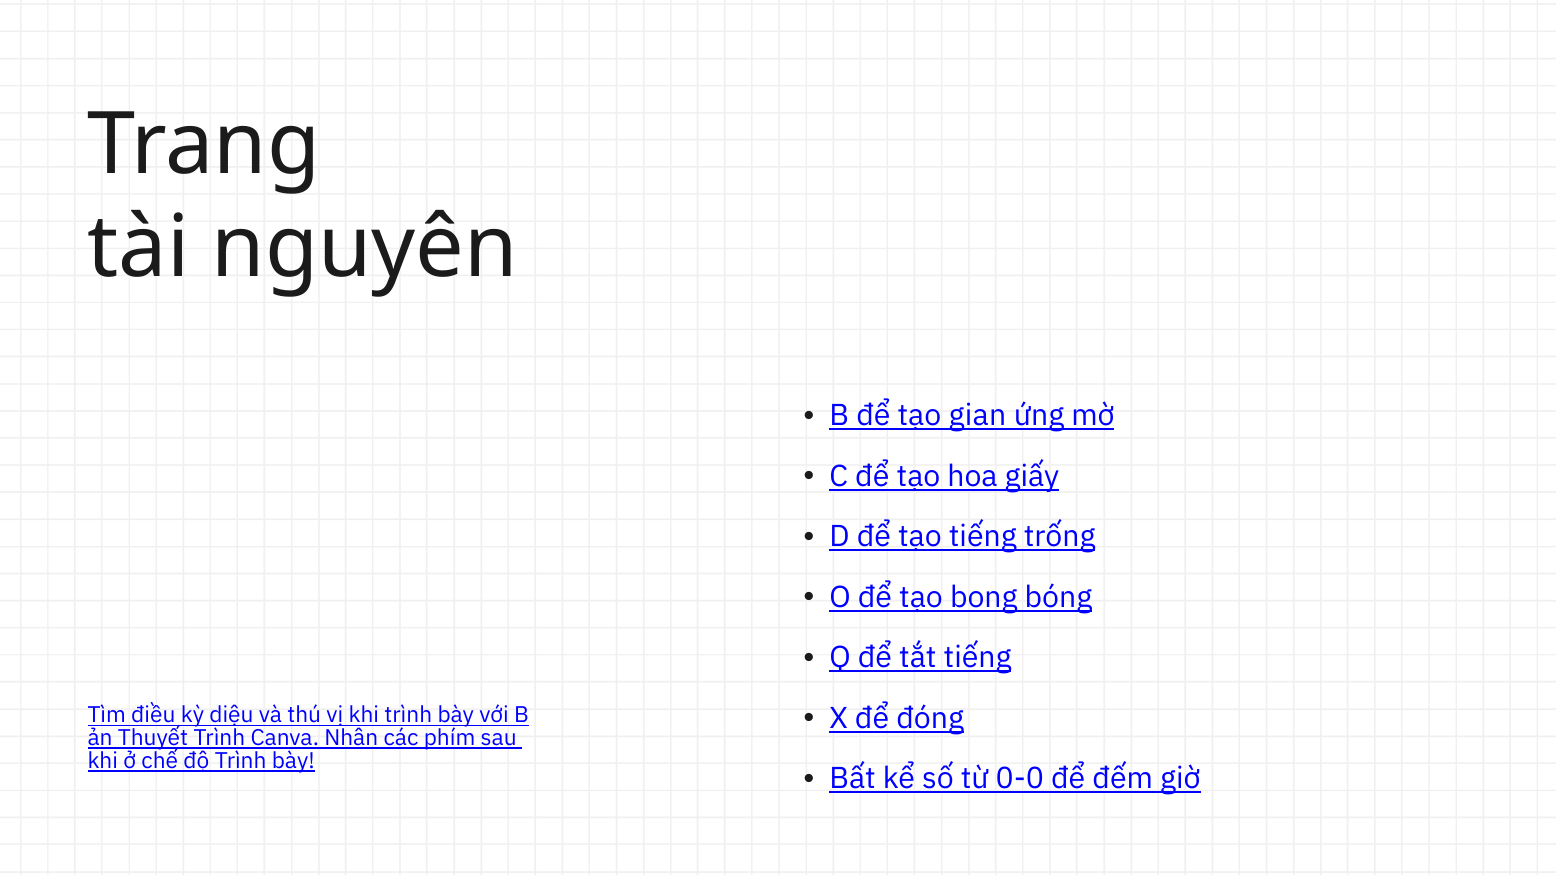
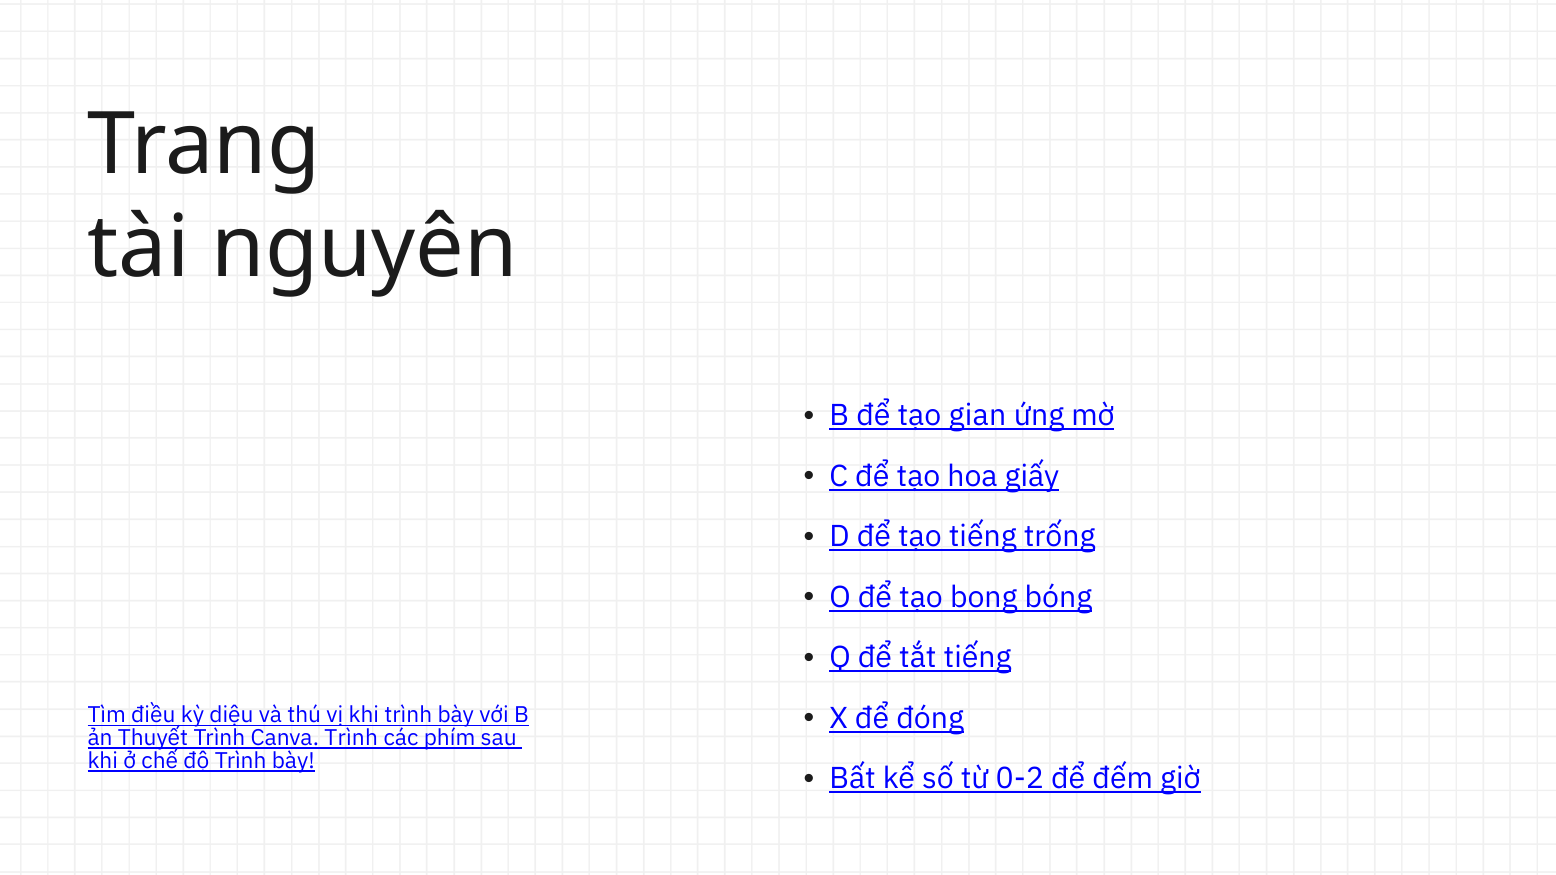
Canva Nhân: Nhân -> Trình (351, 738)
0-0: 0-0 -> 0-2 (1020, 779)
